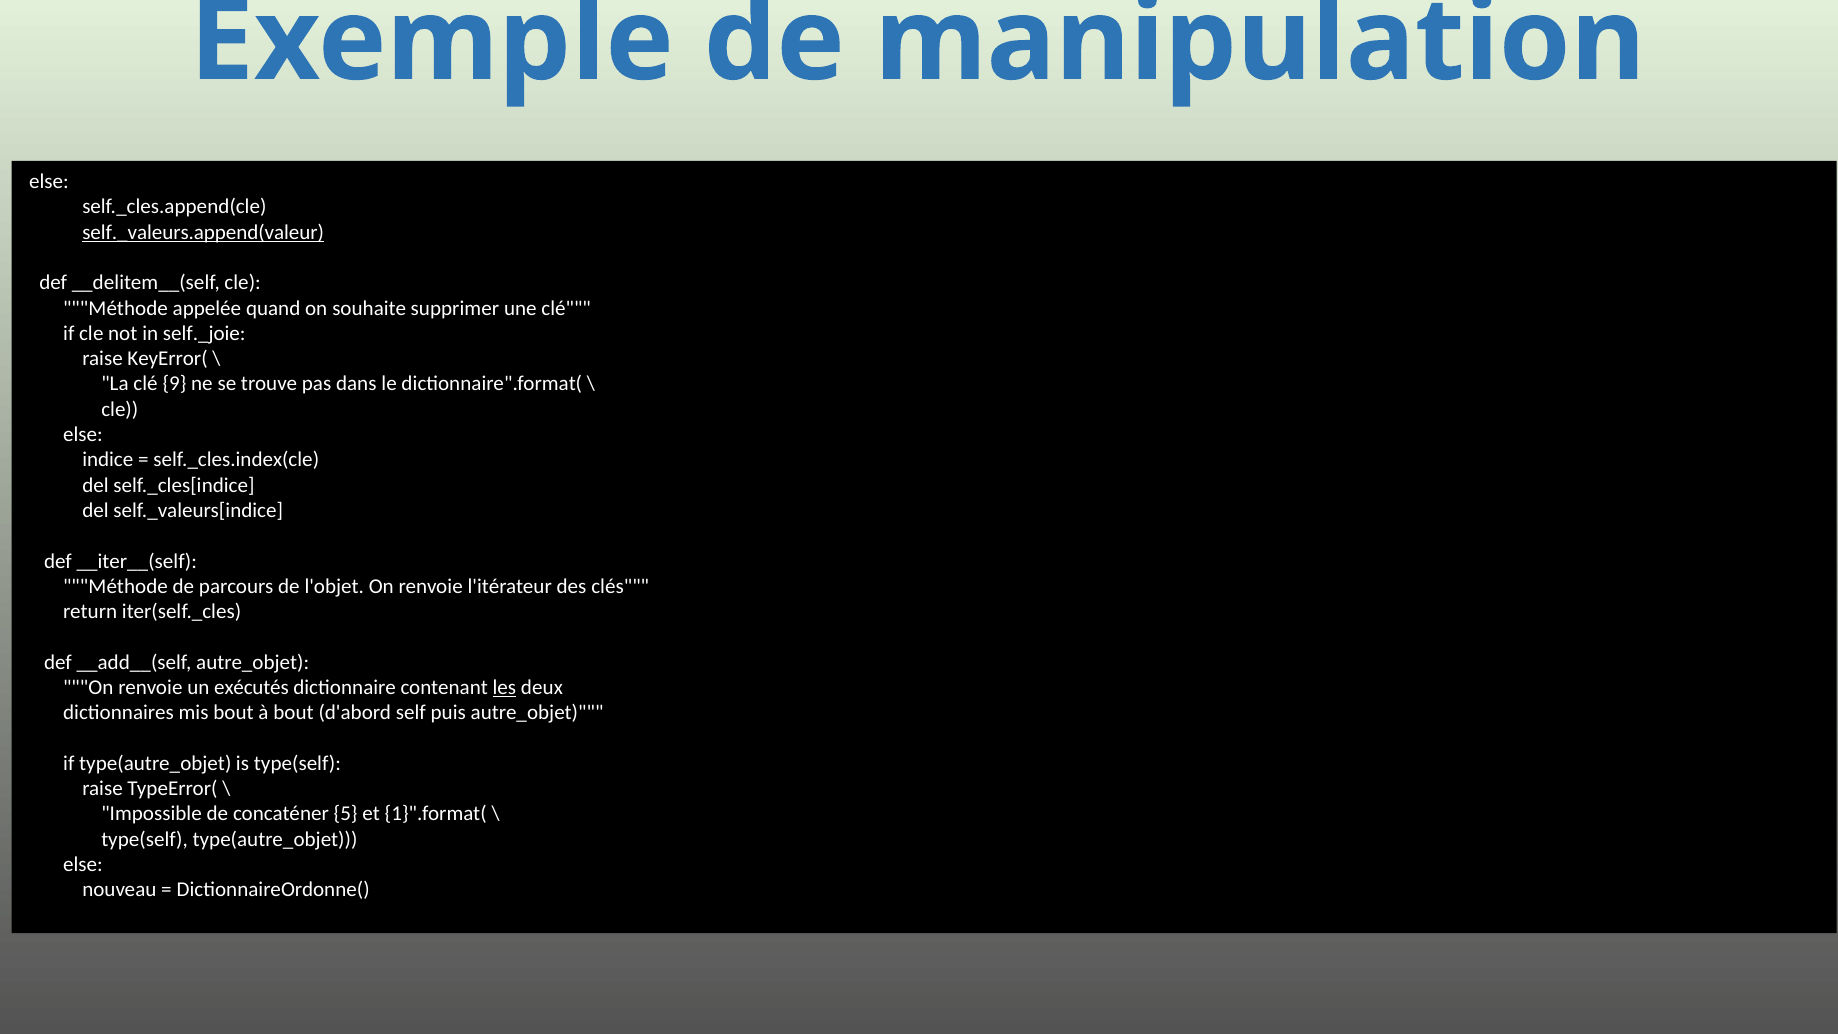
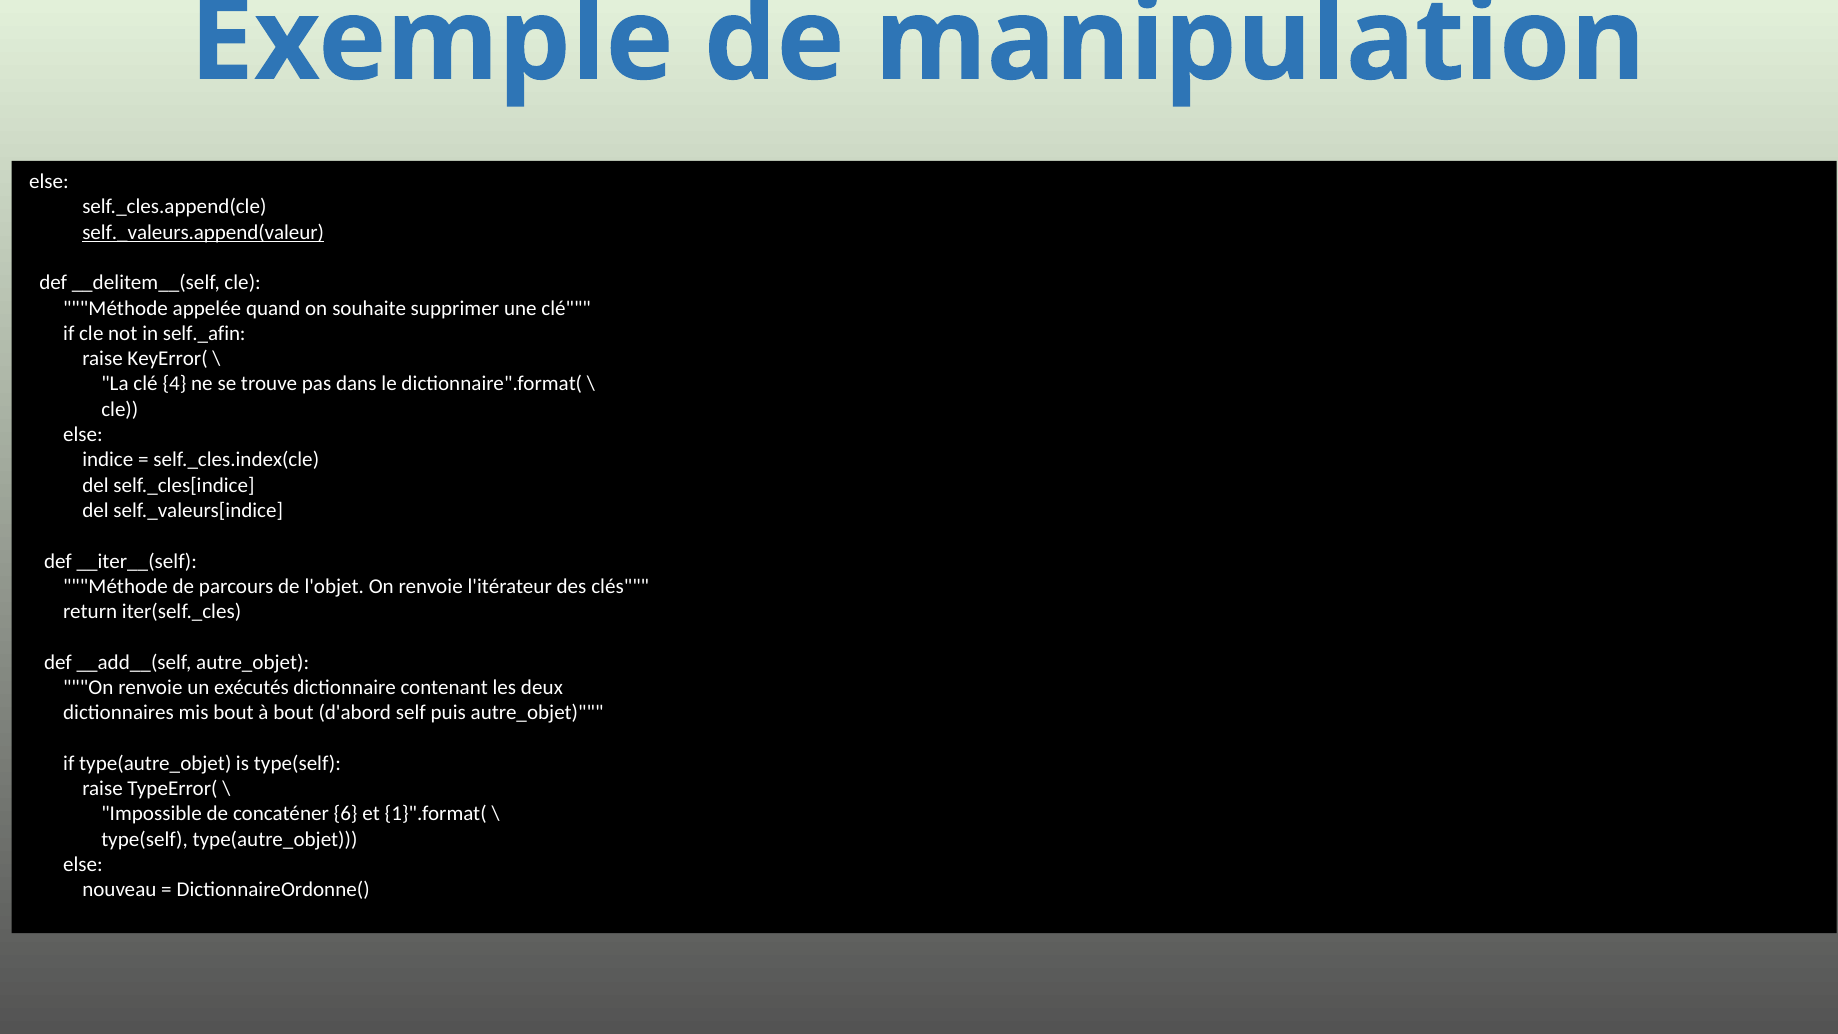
self._joie: self._joie -> self._afin (204, 333)
9: 9 -> 4 (174, 384)
les underline: present -> none (504, 687)
5: 5 -> 6 (346, 814)
